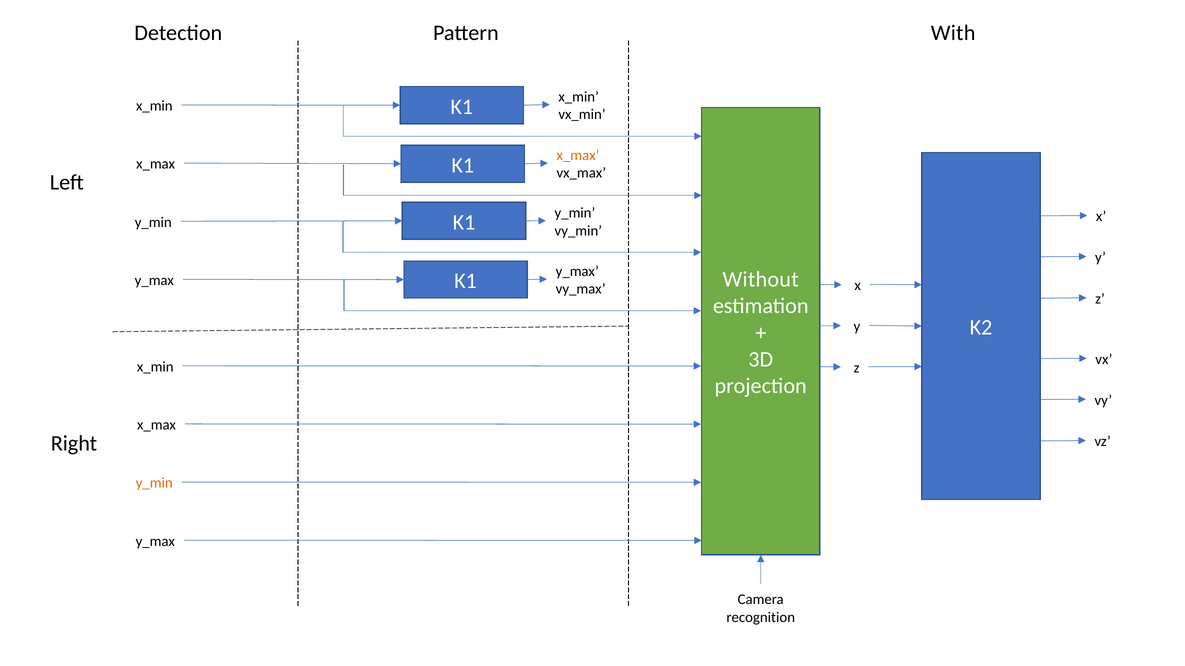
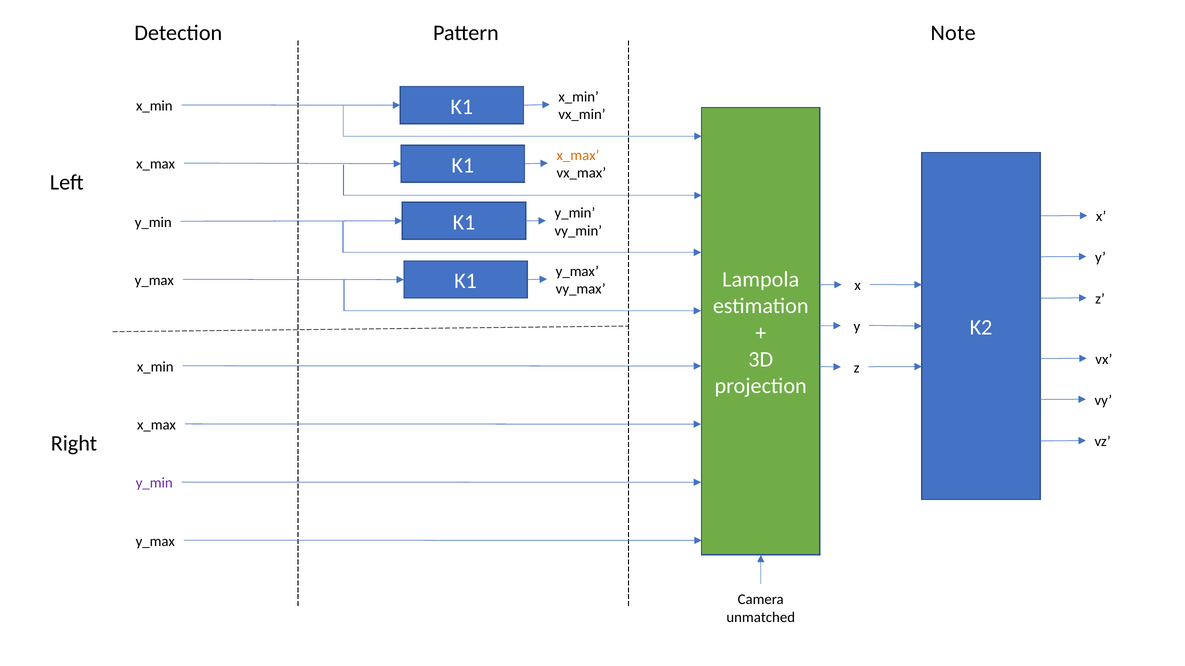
With: With -> Note (953, 33)
Without: Without -> Lampola (761, 280)
y_min colour: orange -> purple (154, 484)
recognition: recognition -> unmatched (761, 618)
